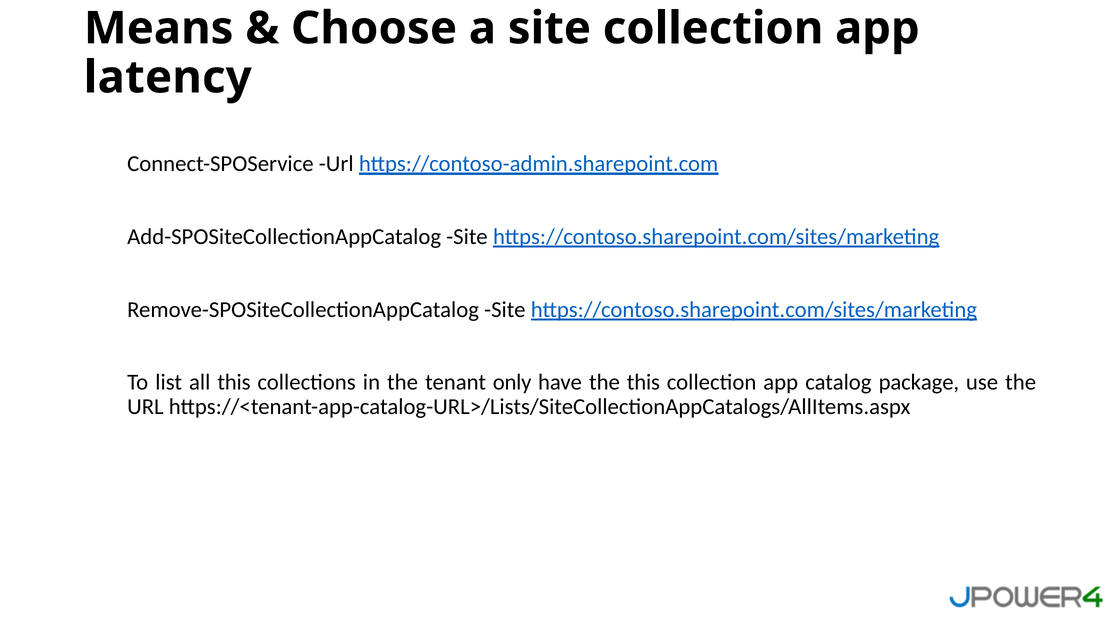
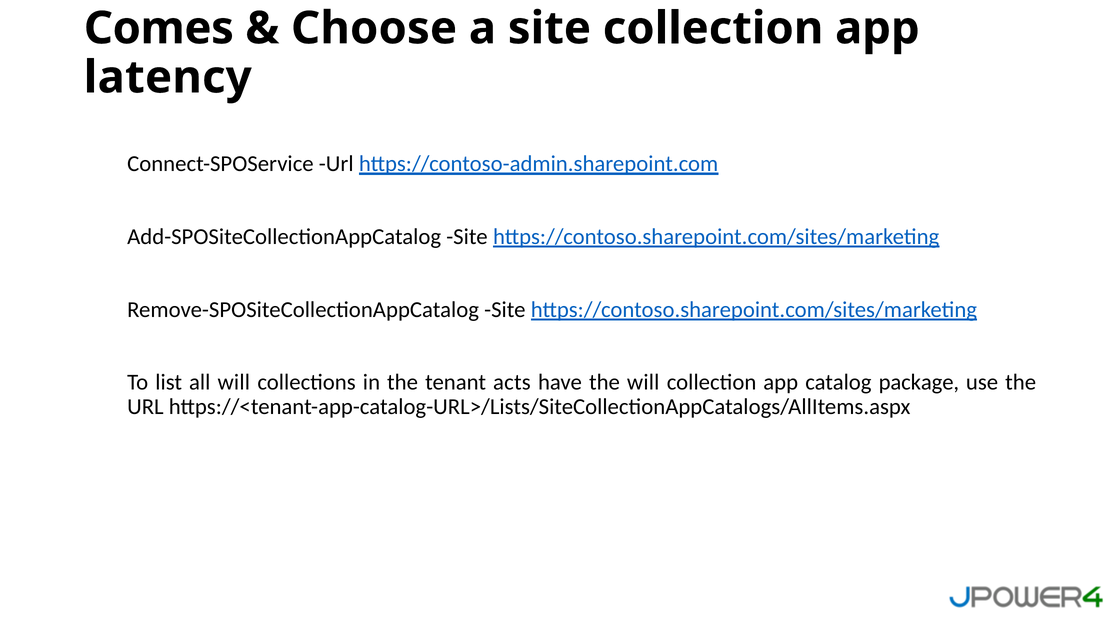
Means: Means -> Comes (159, 28)
all this: this -> will (234, 382)
only: only -> acts (512, 382)
the this: this -> will (643, 382)
